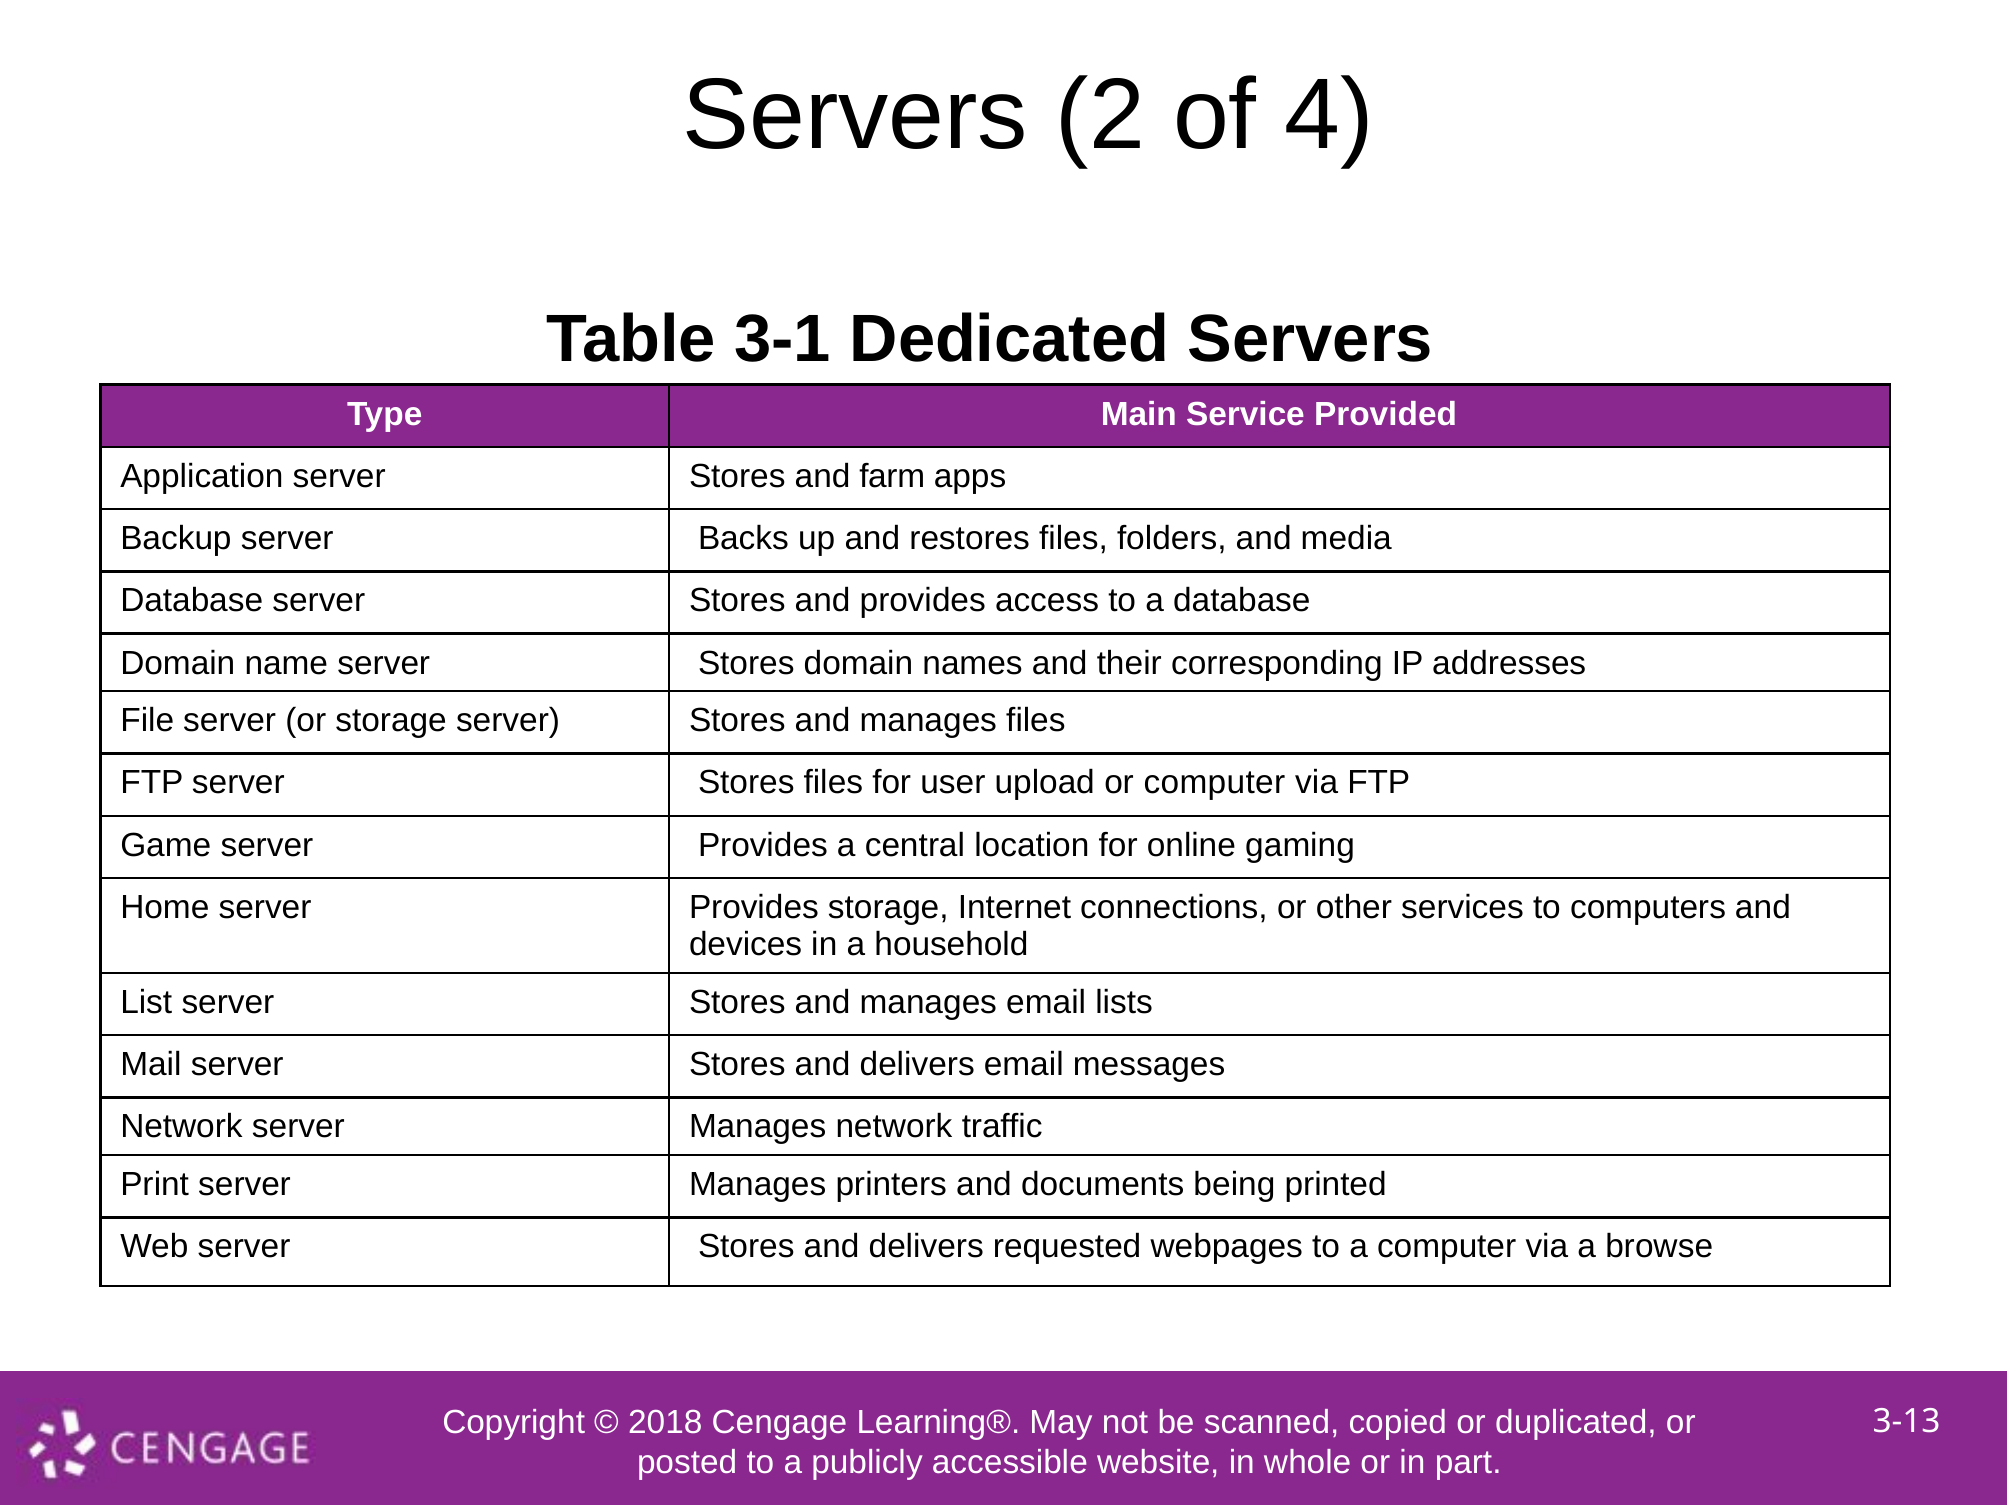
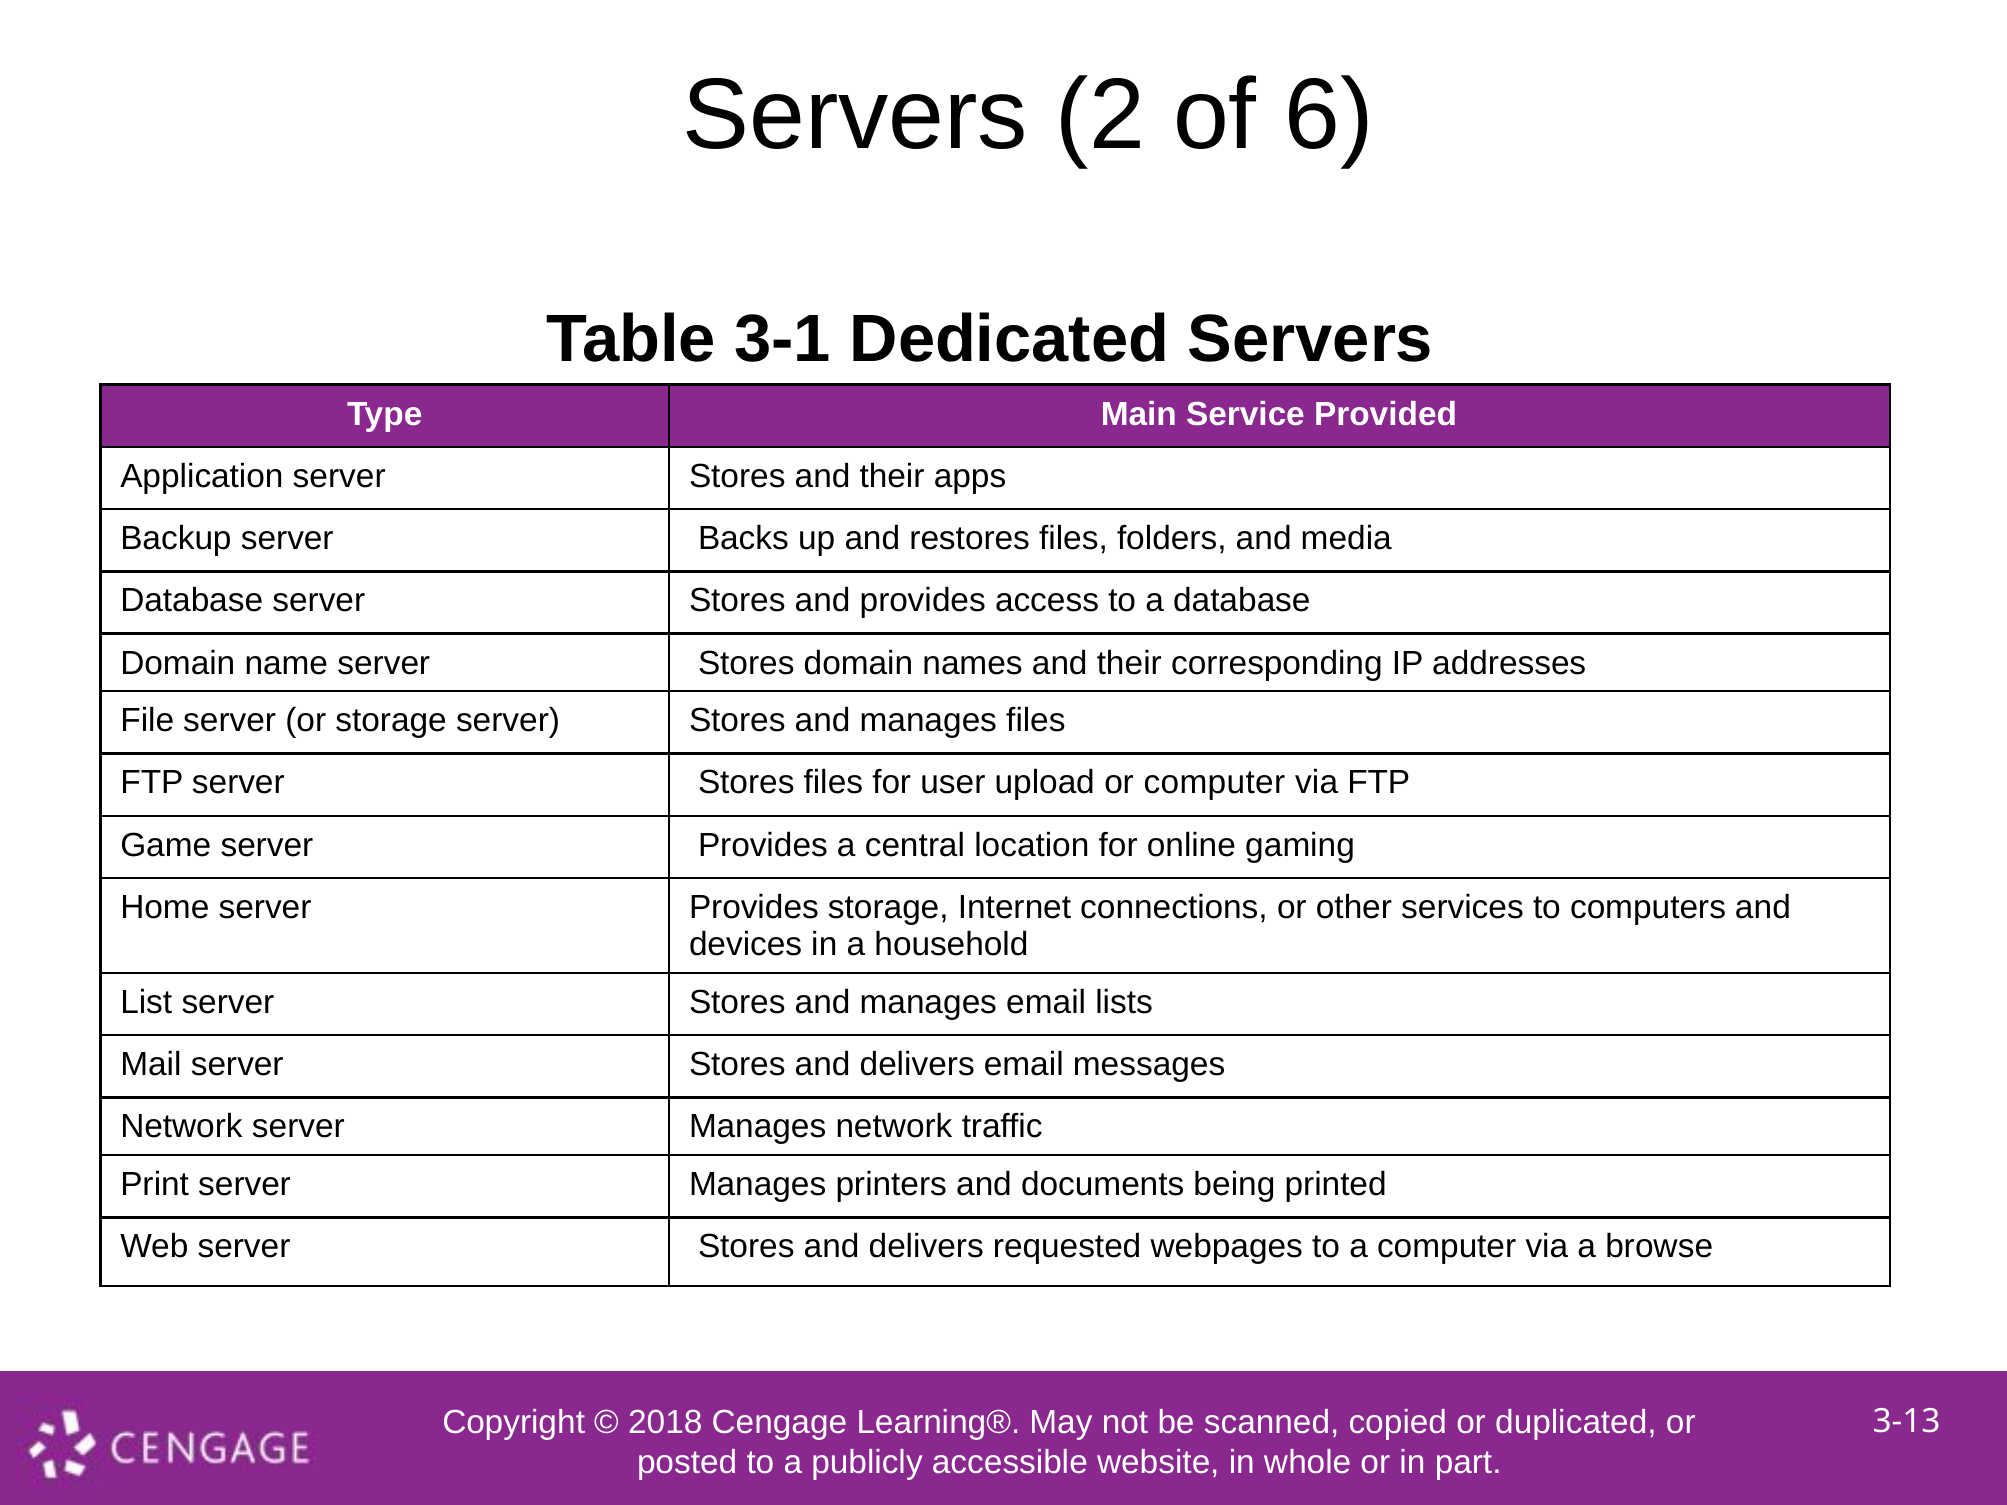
4: 4 -> 6 (1329, 116)
Stores and farm: farm -> their (892, 476)
